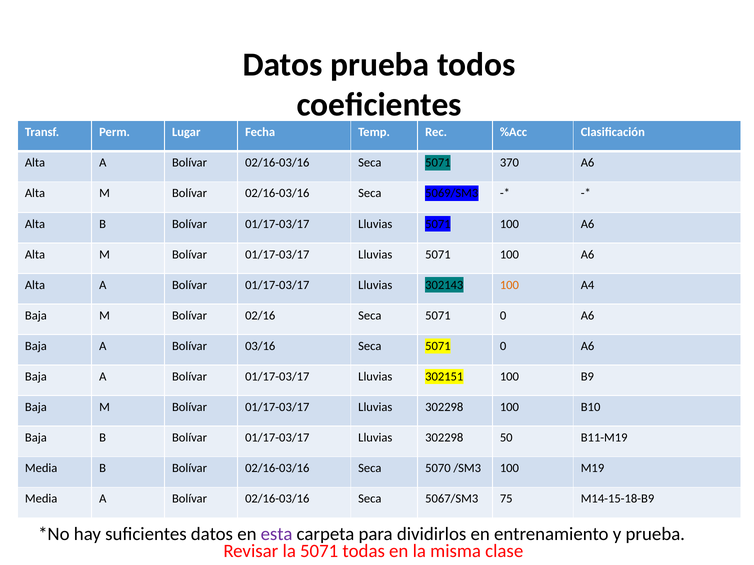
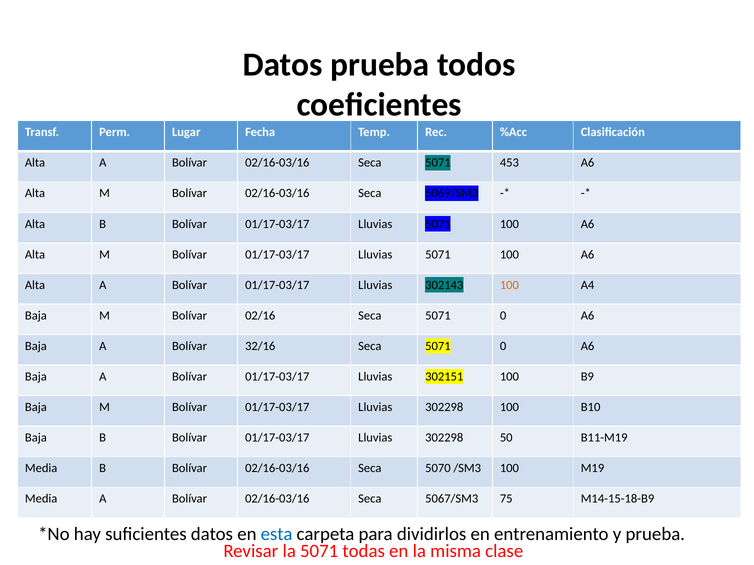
370: 370 -> 453 (509, 163)
03/16: 03/16 -> 32/16 (260, 346)
esta colour: purple -> blue (277, 535)
